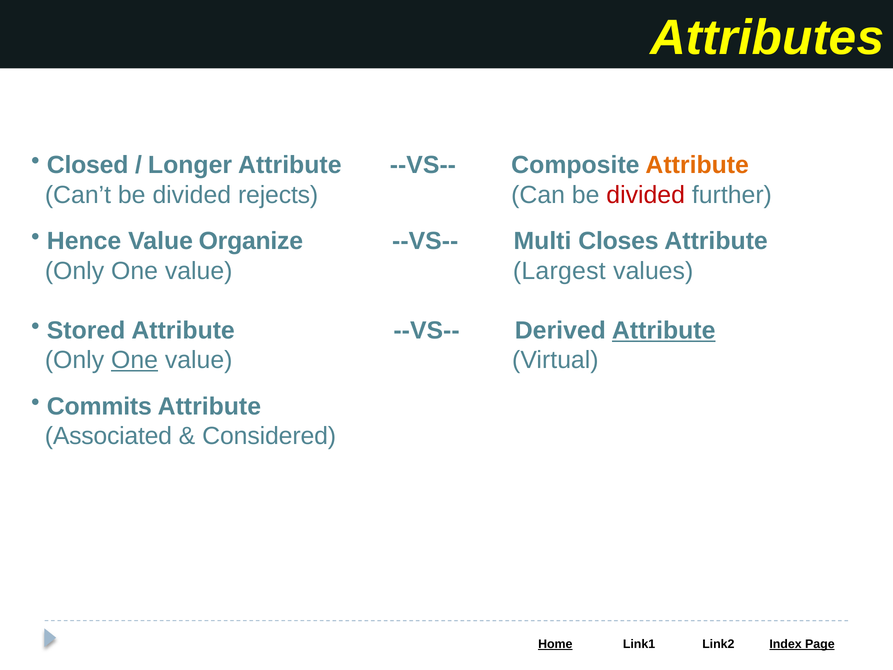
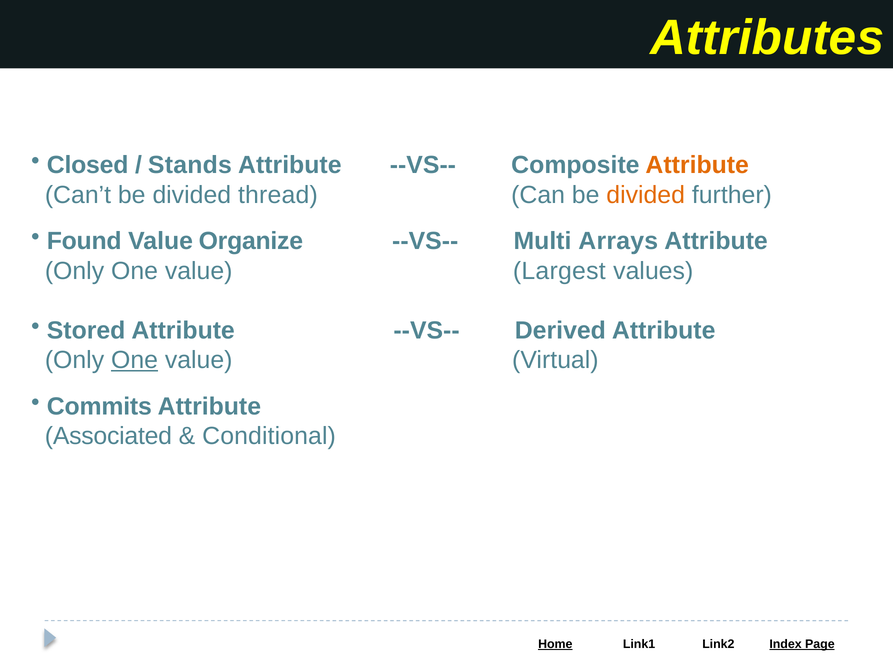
Longer: Longer -> Stands (190, 165)
rejects: rejects -> thread (278, 195)
divided colour: red -> orange (646, 195)
Hence: Hence -> Found (84, 241)
Closes: Closes -> Arrays (618, 241)
Attribute underline: present -> none (664, 330)
Considered: Considered -> Conditional (269, 436)
